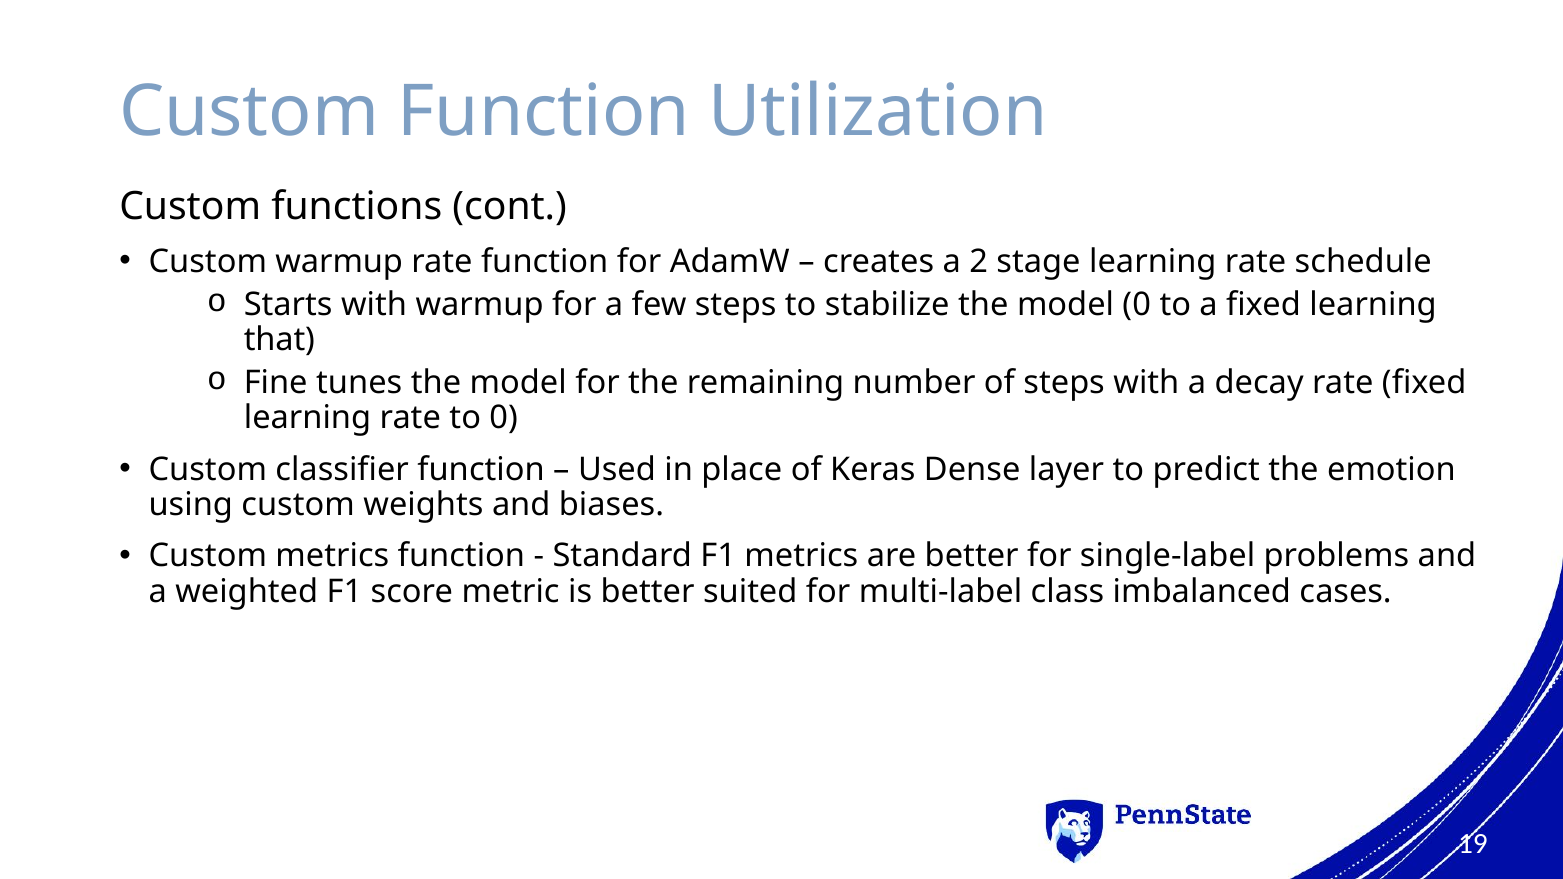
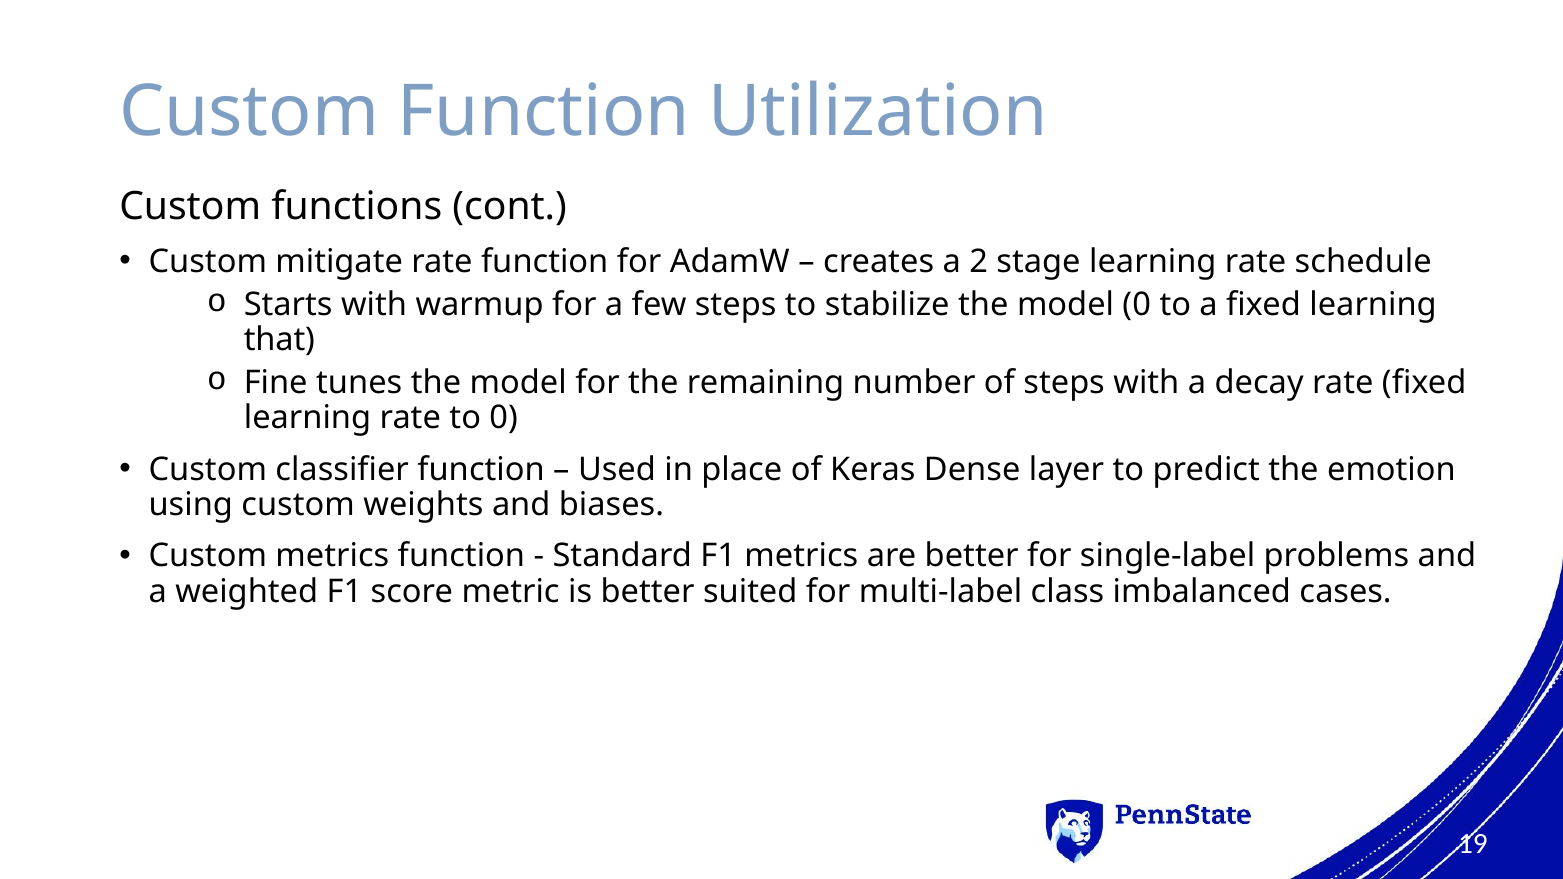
Custom warmup: warmup -> mitigate (339, 261)
